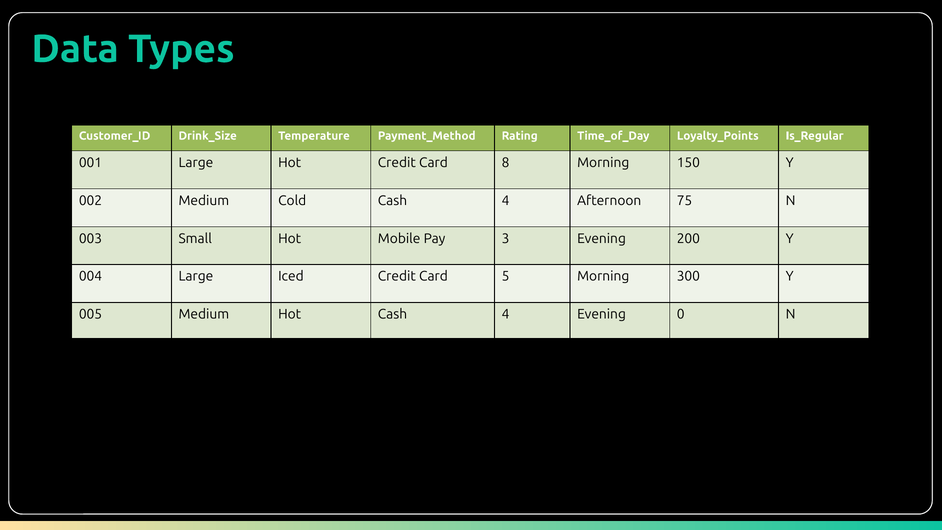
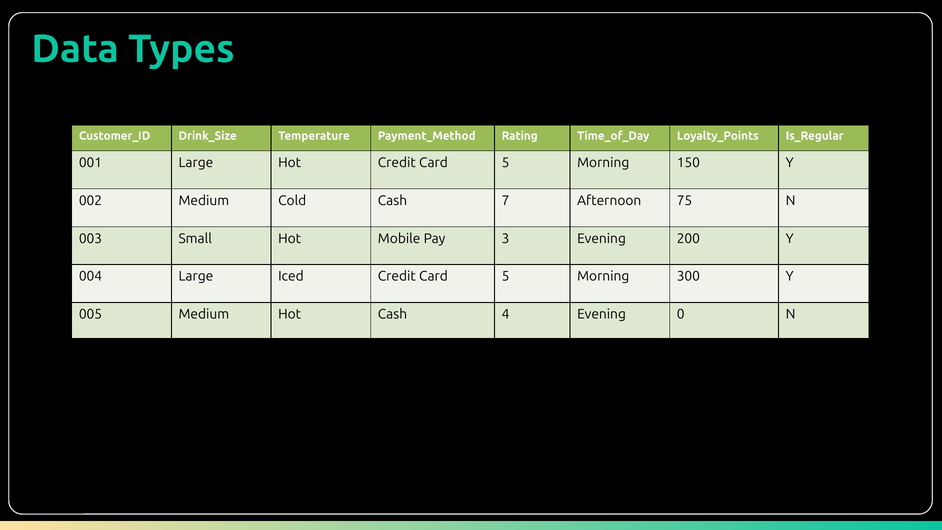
Hot Credit Card 8: 8 -> 5 (506, 163)
Cold Cash 4: 4 -> 7 (506, 201)
